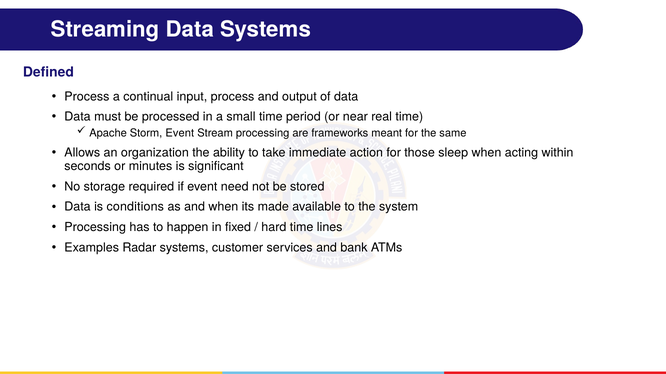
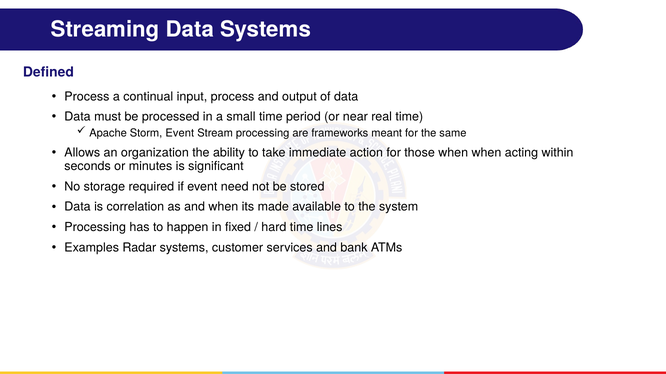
those sleep: sleep -> when (453, 153)
conditions: conditions -> correlation (135, 207)
